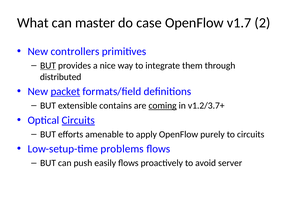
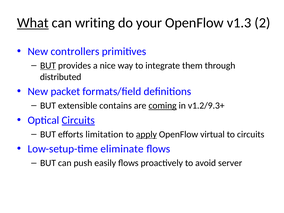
What underline: none -> present (33, 23)
master: master -> writing (95, 23)
case: case -> your (149, 23)
v1.7: v1.7 -> v1.3 (239, 23)
packet underline: present -> none (65, 92)
v1.2/3.7+: v1.2/3.7+ -> v1.2/9.3+ (206, 106)
amenable: amenable -> limitation (104, 134)
apply underline: none -> present (146, 134)
purely: purely -> virtual (212, 134)
problems: problems -> eliminate (122, 149)
